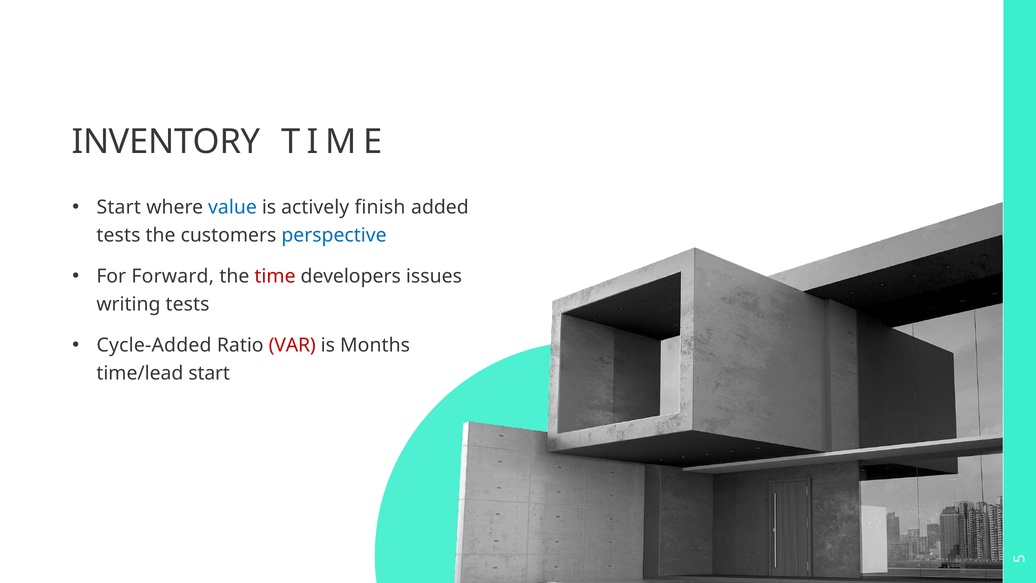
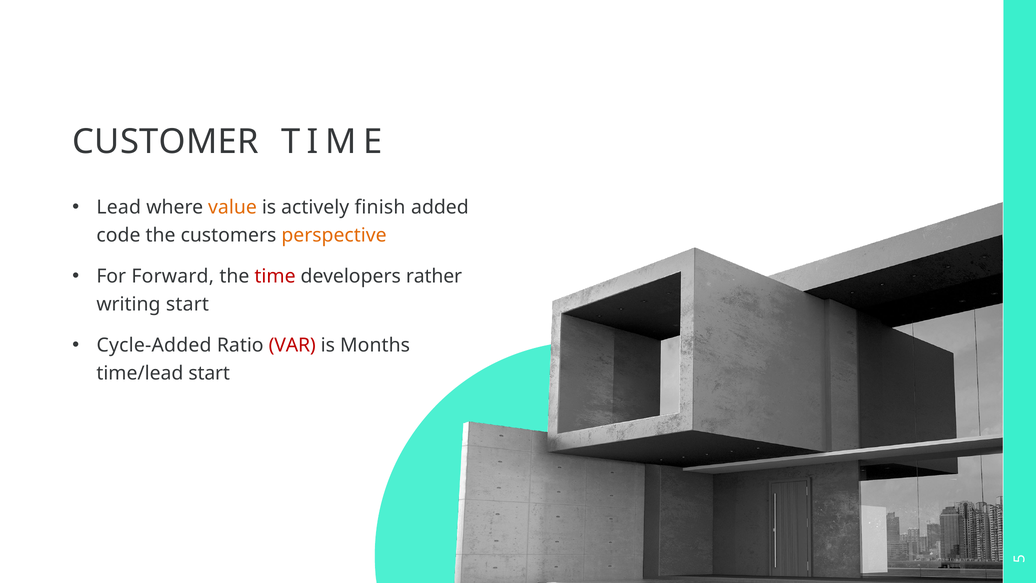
INVENTORY: INVENTORY -> CUSTOMER (166, 142)
Start: Start -> Lead (119, 207)
value colour: blue -> orange (232, 207)
tests: tests -> code (118, 235)
perspective colour: blue -> orange (334, 235)
issues: issues -> rather (434, 276)
writing tests: tests -> start (187, 304)
